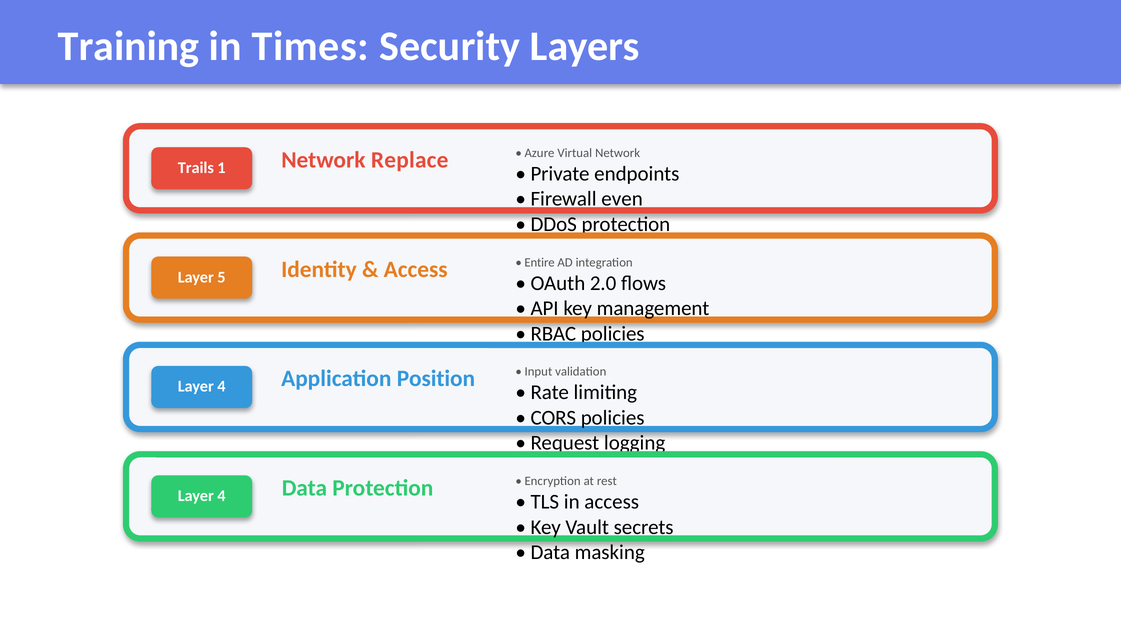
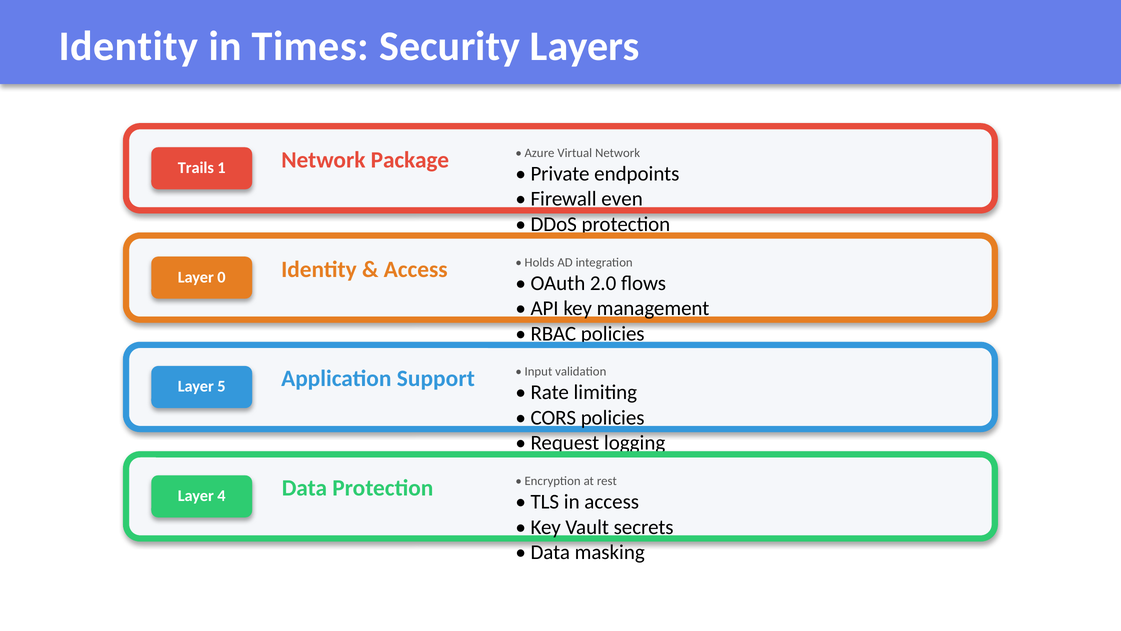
Training: Training -> Identity (128, 46)
Replace: Replace -> Package (410, 160)
5: 5 -> 0 (221, 277)
Entire: Entire -> Holds (539, 262)
4: 4 -> 5 (221, 386)
Position: Position -> Support (436, 378)
